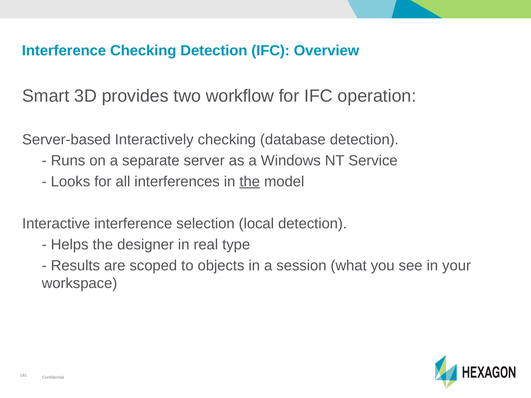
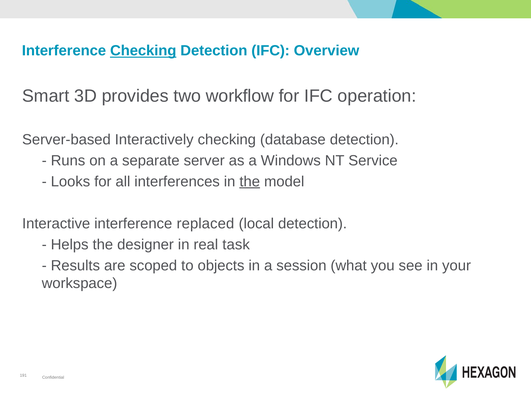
Checking underline: none -> present (143, 51)
selection: selection -> replaced (205, 224)
type: type -> task (236, 245)
